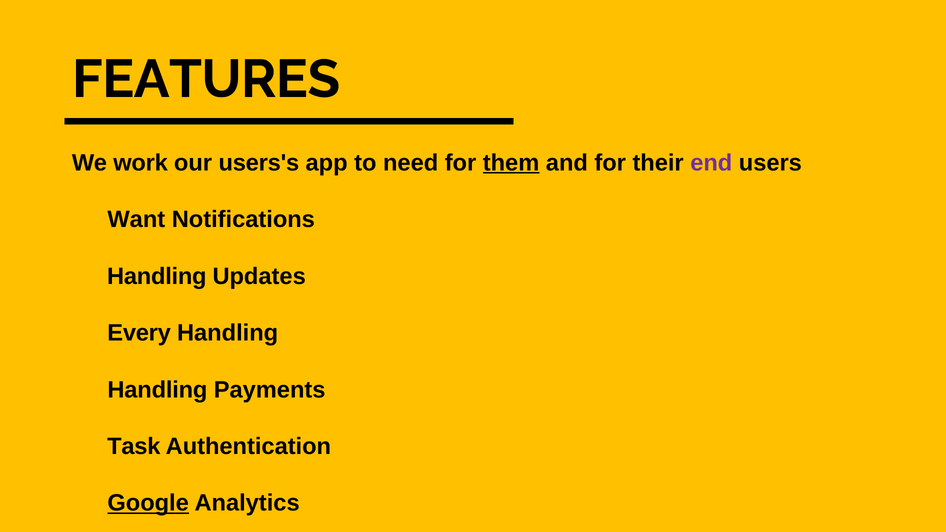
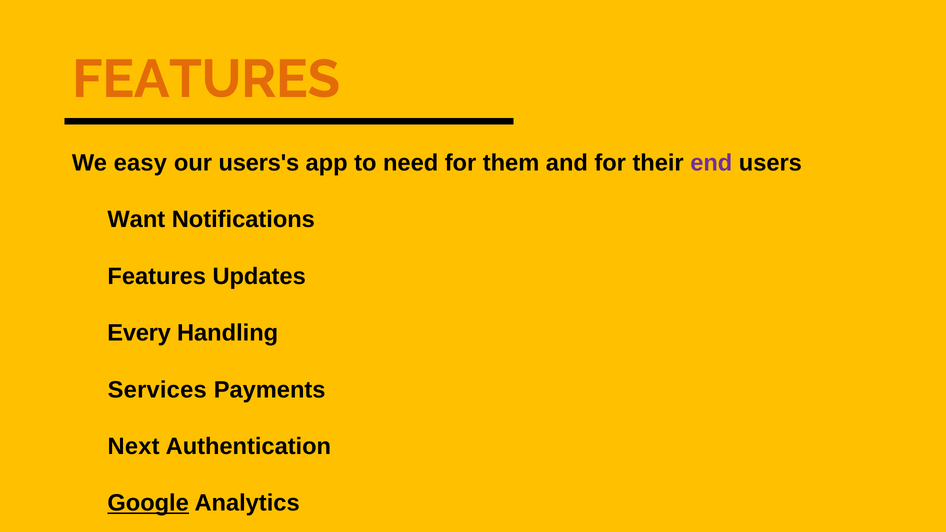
FEATURES colour: black -> orange (206, 79)
work: work -> easy (140, 163)
them underline: present -> none (511, 163)
Handling: Handling -> Features (157, 276)
Handling: Handling -> Services (157, 390)
Task: Task -> Next (134, 447)
